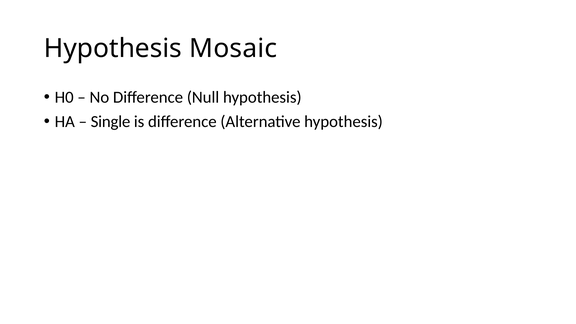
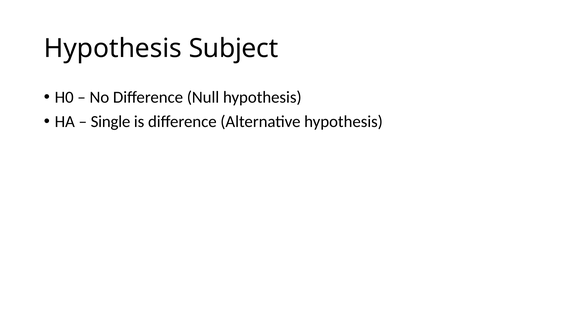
Mosaic: Mosaic -> Subject (233, 48)
